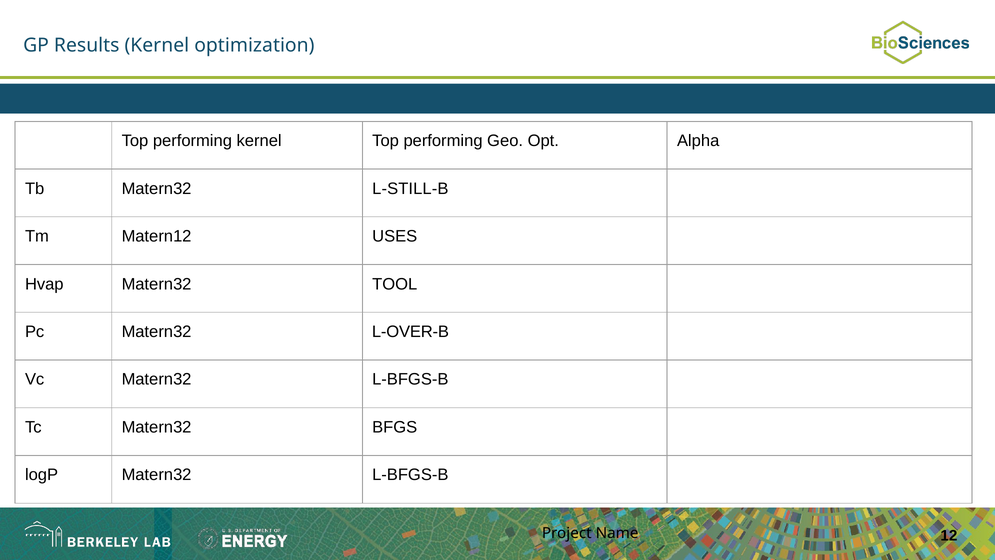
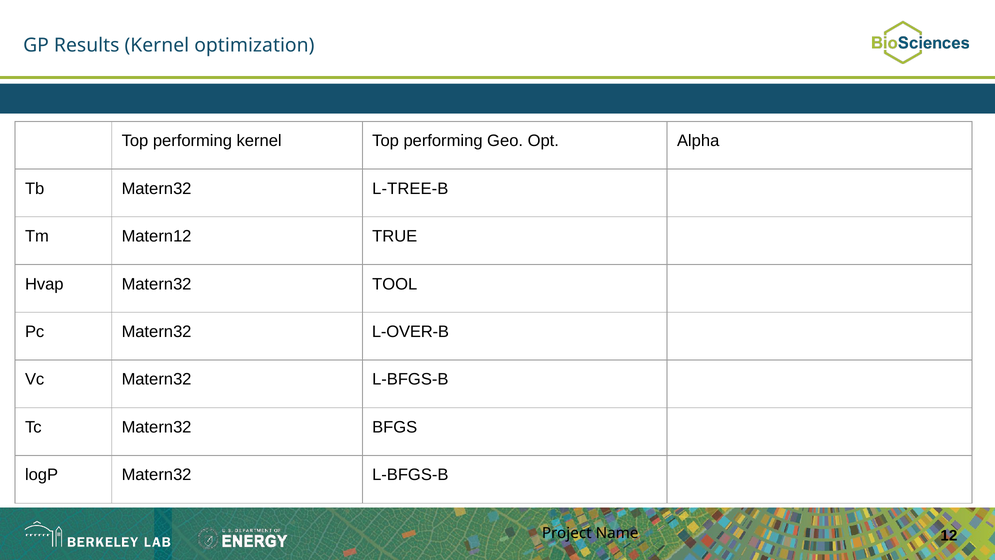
L-STILL-B: L-STILL-B -> L-TREE-B (410, 188)
USES: USES -> TRUE (395, 236)
